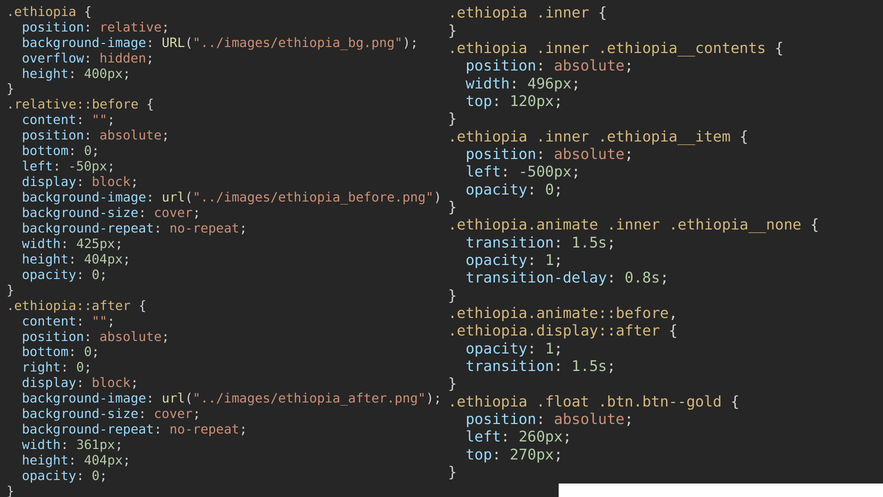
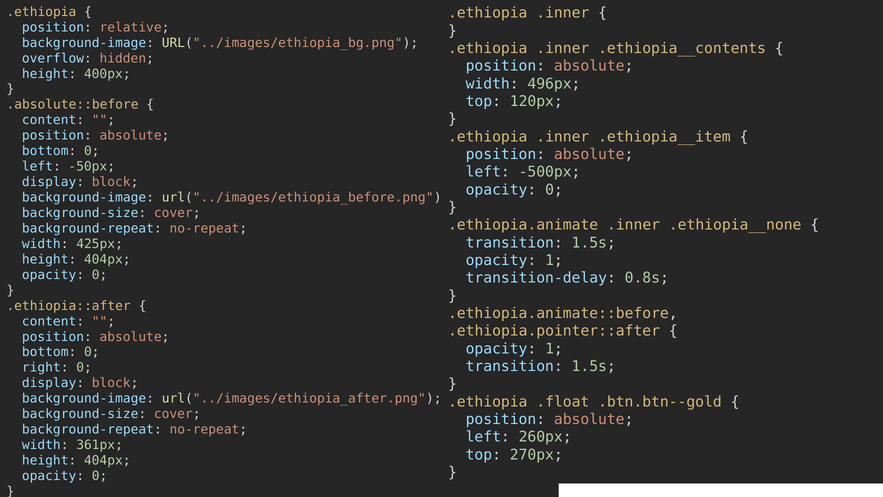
.relative::before: .relative::before -> .absolute::before (73, 105)
.ethiopia.display::after: .ethiopia.display::after -> .ethiopia.pointer::after (554, 331)
